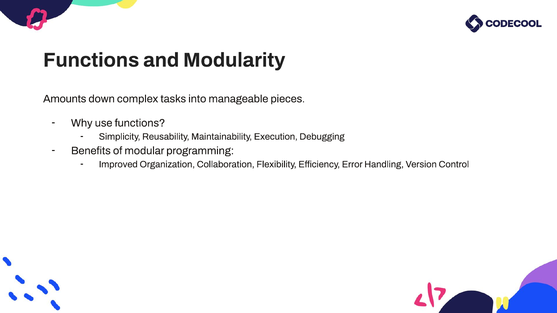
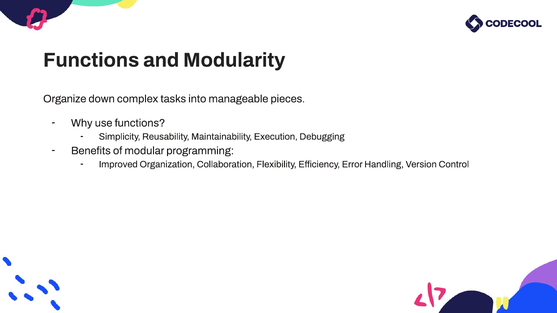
Amounts: Amounts -> Organize (65, 99)
